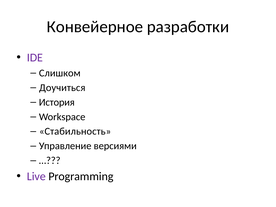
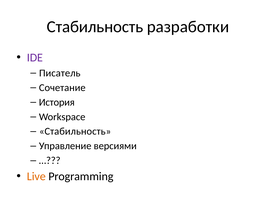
Конвейерное: Конвейерное -> Стабильность (95, 27)
Слишком: Слишком -> Писатель (60, 73)
Доучиться: Доучиться -> Сочетание (62, 88)
Live colour: purple -> orange (36, 176)
